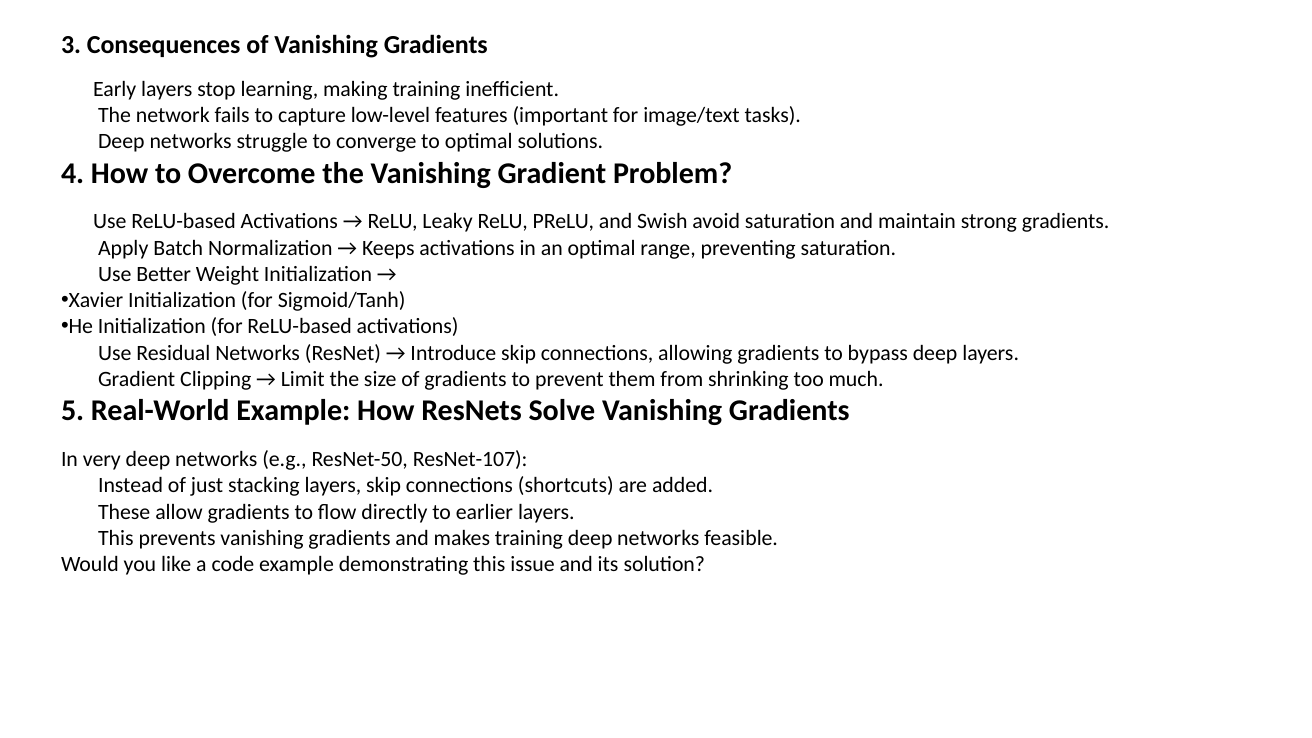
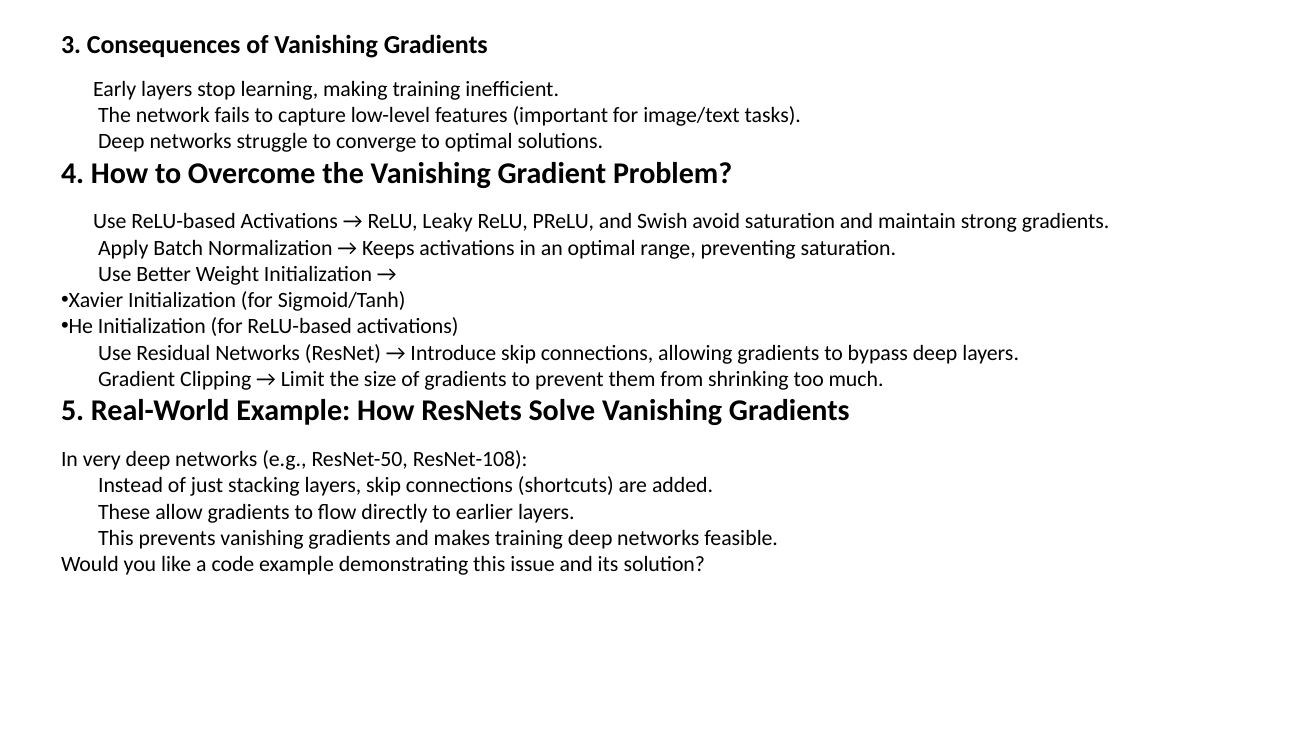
ResNet-107: ResNet-107 -> ResNet-108 (470, 459)
